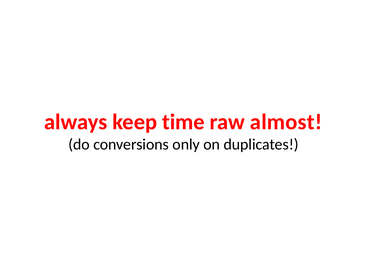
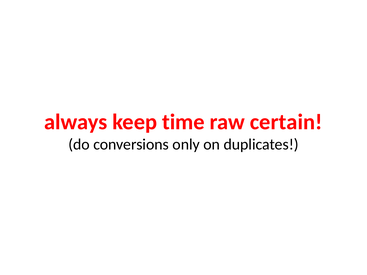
almost: almost -> certain (286, 122)
